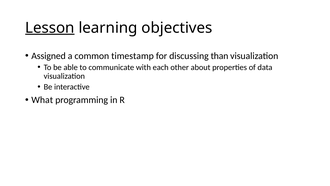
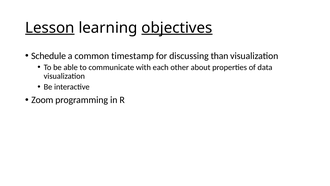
objectives underline: none -> present (177, 28)
Assigned: Assigned -> Schedule (49, 56)
What: What -> Zoom (42, 100)
